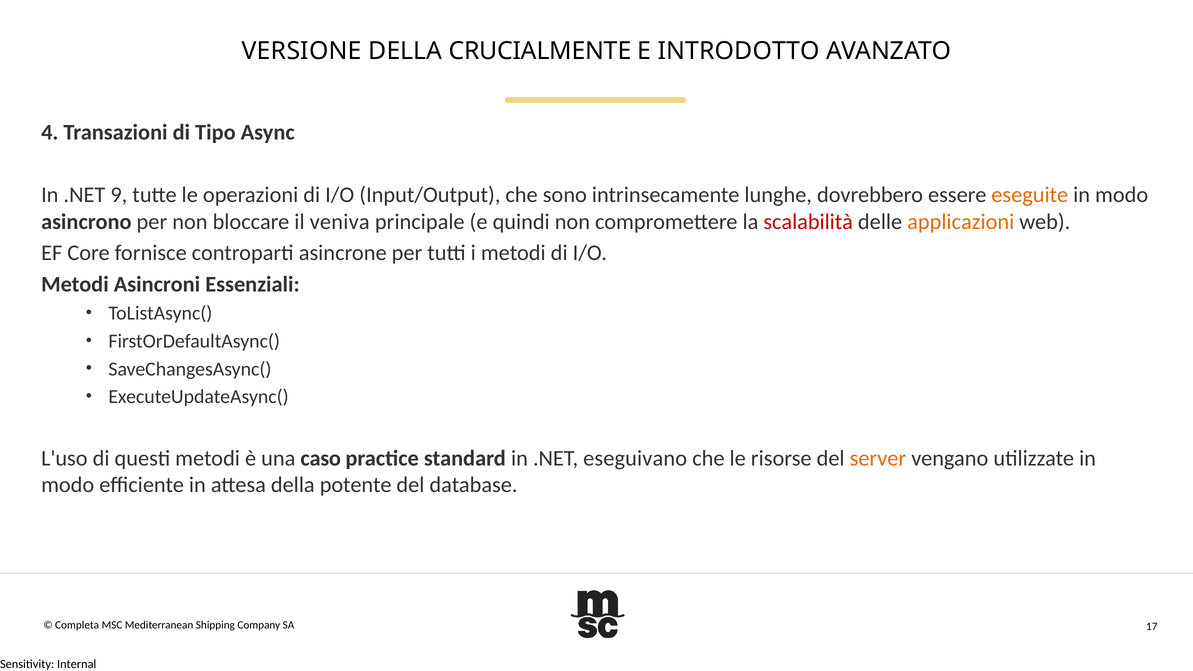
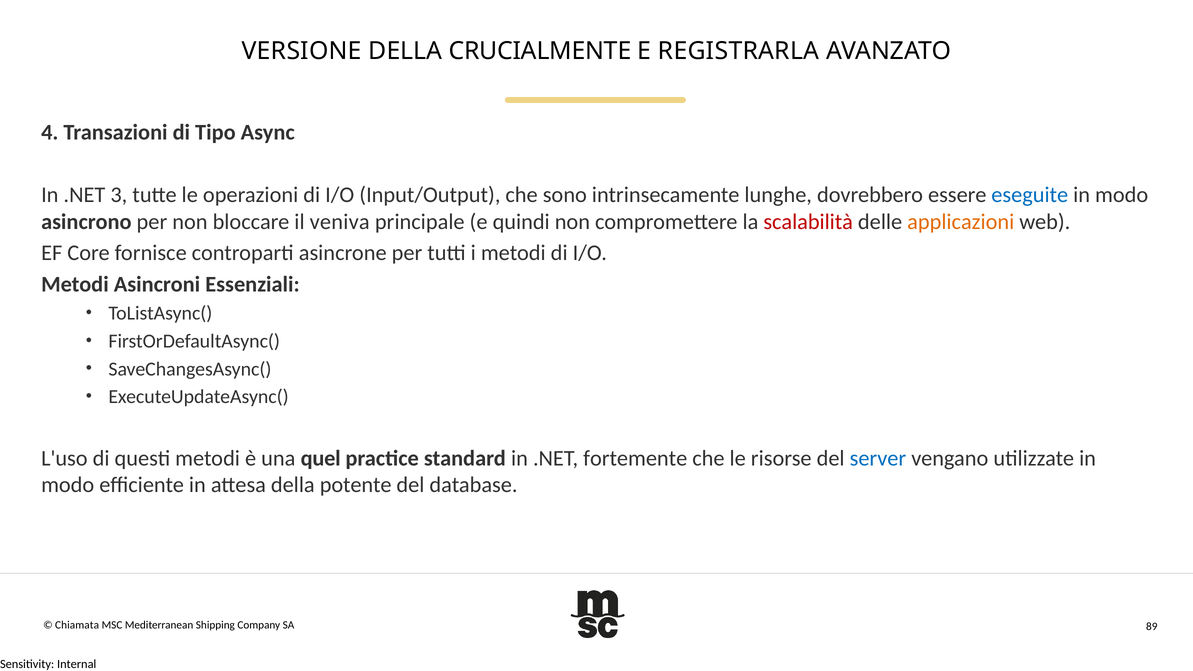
INTRODOTTO: INTRODOTTO -> REGISTRARLA (739, 51)
9: 9 -> 3 (119, 195)
eseguite colour: orange -> blue (1030, 195)
caso: caso -> quel (321, 458)
eseguivano: eseguivano -> fortemente (635, 458)
server colour: orange -> blue (878, 458)
Completa: Completa -> Chiamata (77, 625)
17: 17 -> 89 (1152, 626)
